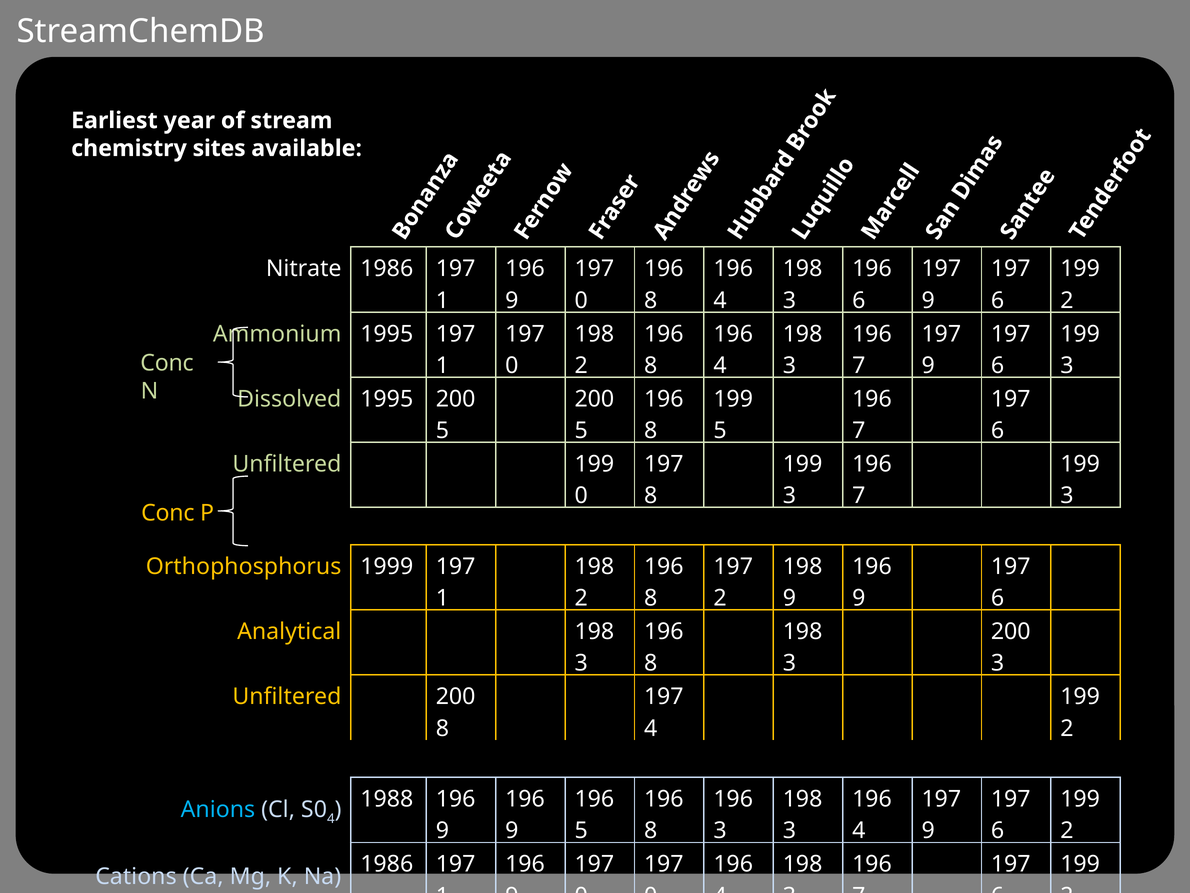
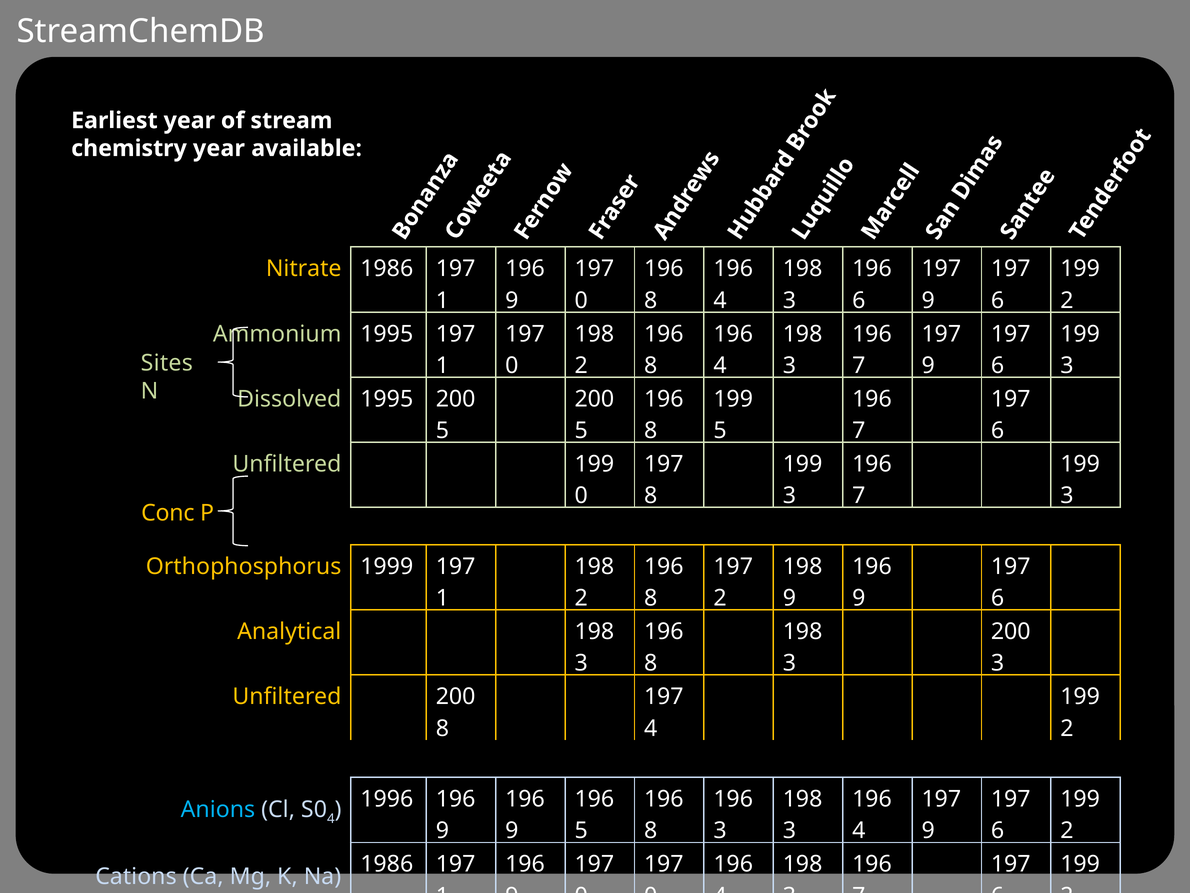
chemistry sites: sites -> year (219, 148)
Nitrate colour: white -> yellow (304, 269)
Conc: Conc -> Sites (167, 363)
1988: 1988 -> 1996 (387, 799)
